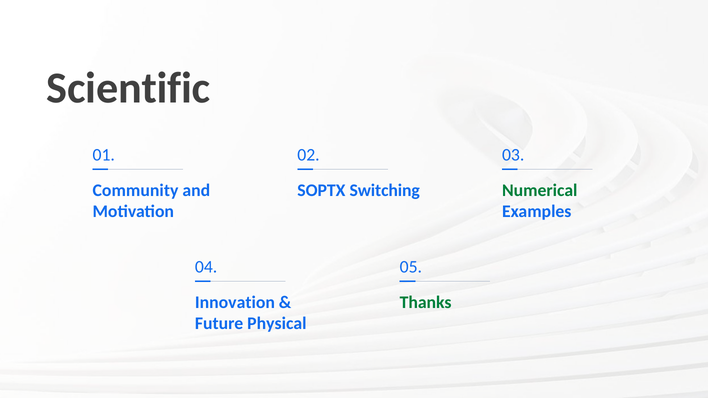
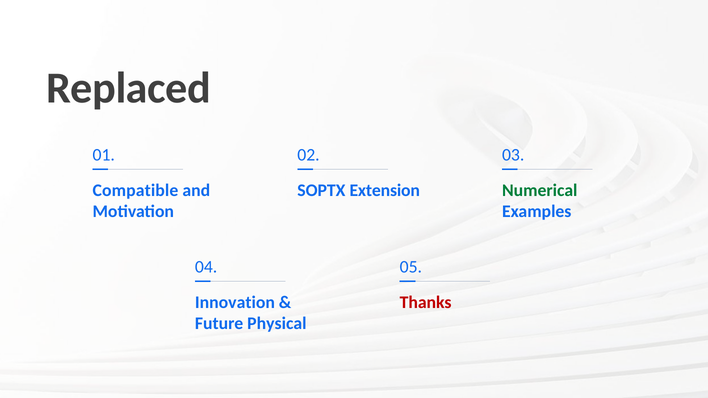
Scientific: Scientific -> Replaced (129, 88)
Community: Community -> Compatible (135, 190)
Switching: Switching -> Extension (385, 190)
Thanks colour: green -> red (426, 302)
